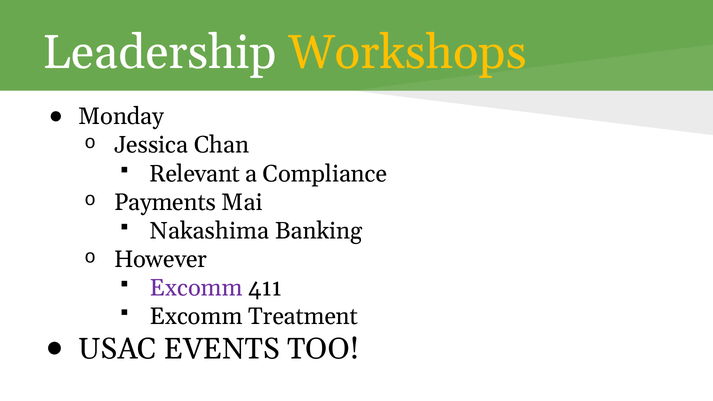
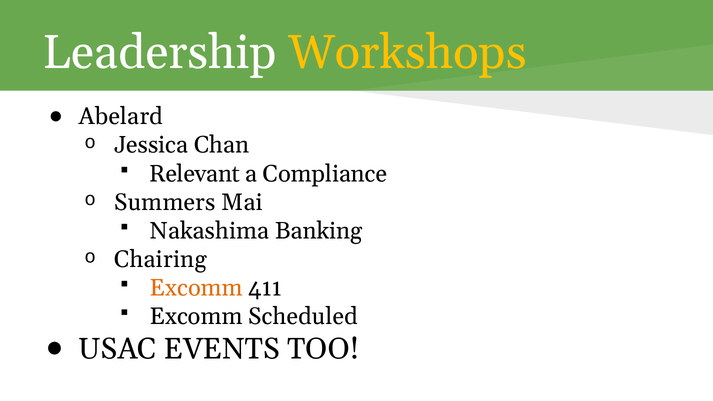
Monday: Monday -> Abelard (121, 117)
Payments: Payments -> Summers (165, 202)
However: However -> Chairing (160, 259)
Excomm colour: purple -> orange (196, 288)
Treatment: Treatment -> Scheduled (303, 316)
